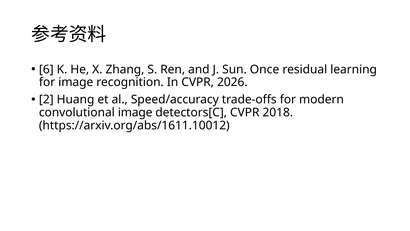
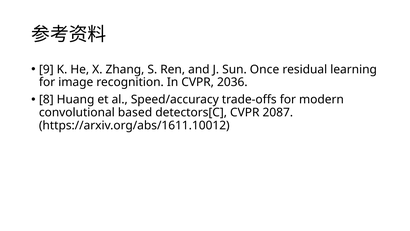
6: 6 -> 9 (46, 69)
2026: 2026 -> 2036 (232, 82)
2: 2 -> 8 (46, 99)
convolutional image: image -> based (135, 112)
2018: 2018 -> 2087 (278, 112)
